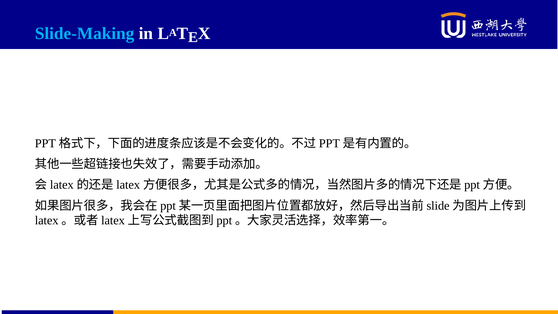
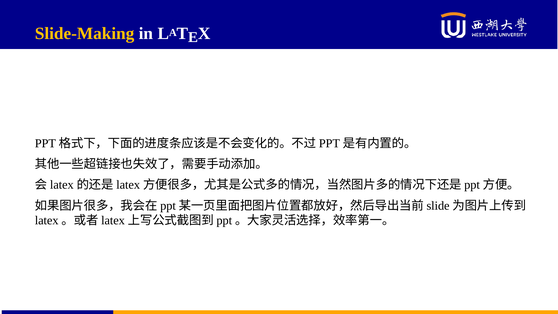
Slide-Making colour: light blue -> yellow (85, 34)
